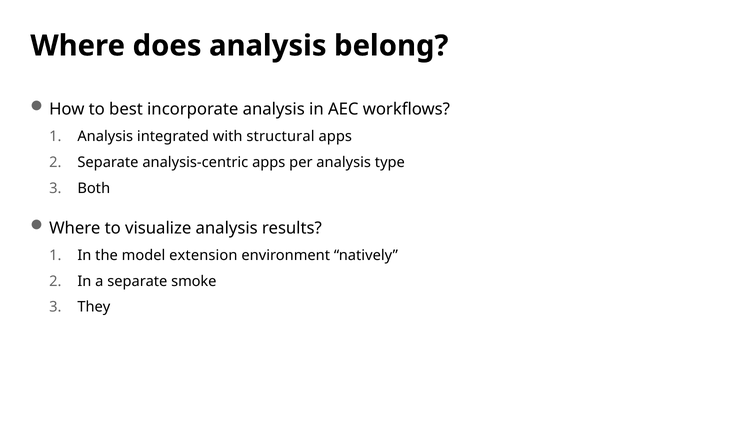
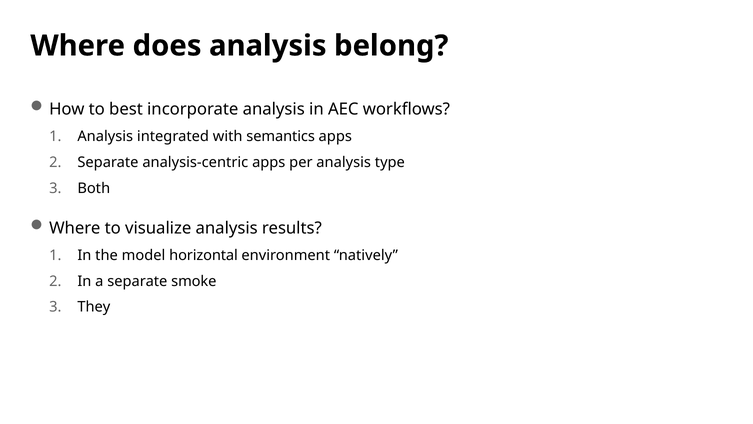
structural: structural -> semantics (281, 136)
extension: extension -> horizontal (204, 255)
